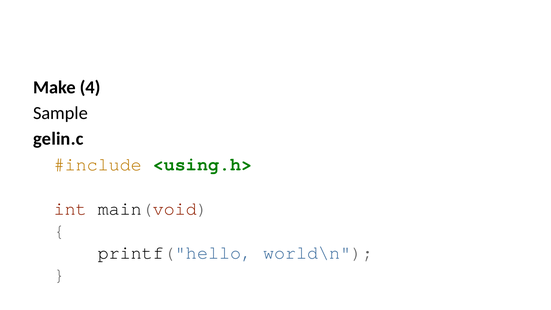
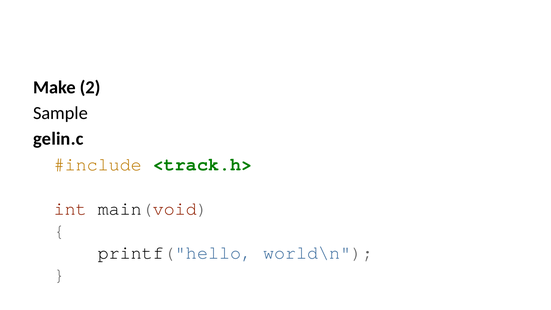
4: 4 -> 2 (90, 87)
<using.h>: <using.h> -> <track.h> (203, 165)
